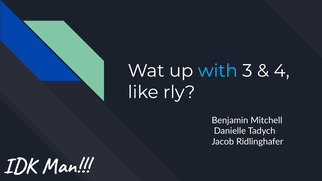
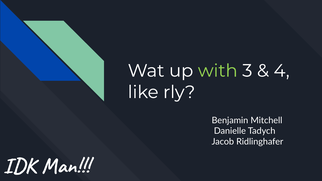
with colour: light blue -> light green (218, 71)
